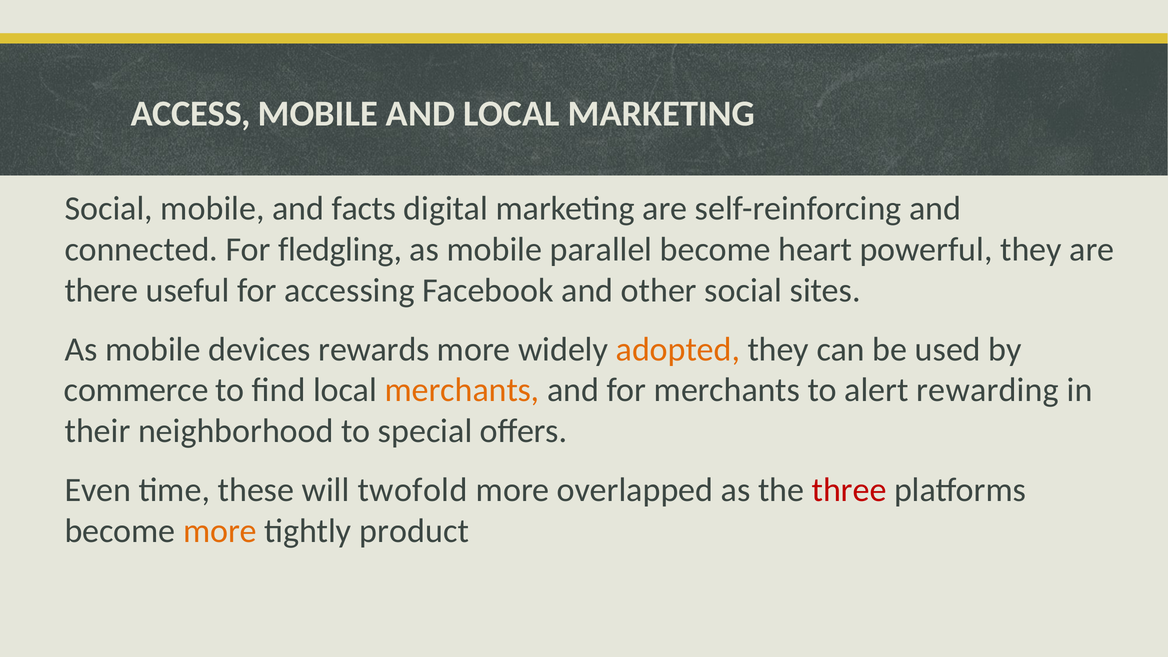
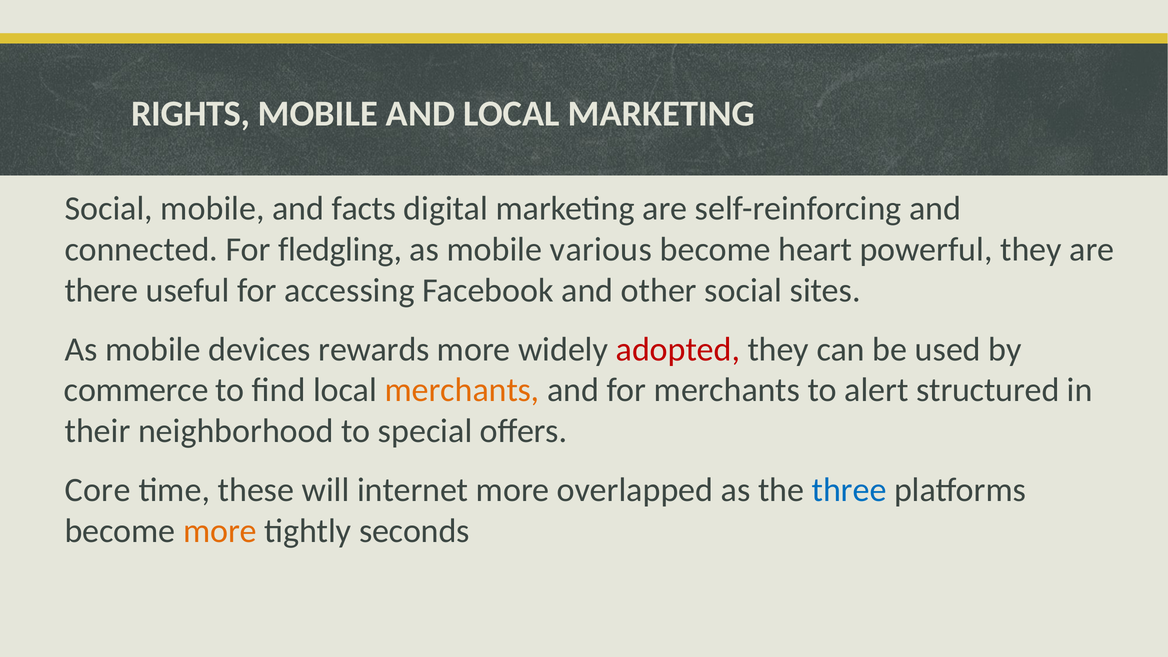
ACCESS: ACCESS -> RIGHTS (191, 113)
parallel: parallel -> various (601, 249)
adopted colour: orange -> red (678, 349)
rewarding: rewarding -> structured (988, 390)
Even: Even -> Core (98, 490)
twofold: twofold -> internet (413, 490)
three colour: red -> blue (849, 490)
product: product -> seconds (414, 531)
